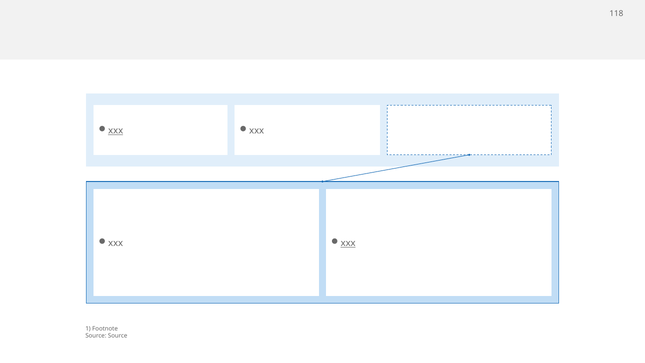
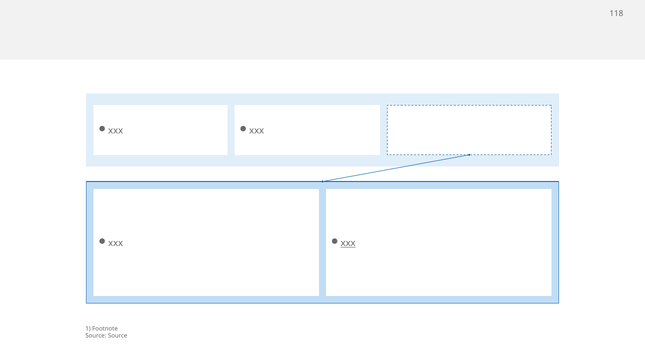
xxx underline: present -> none (116, 131)
